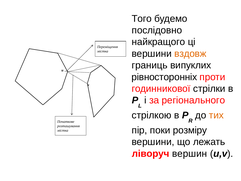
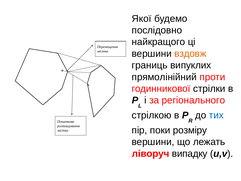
Того: Того -> Якої (142, 19)
рівносторонніх: рівносторонніх -> прямолінійний (164, 77)
тих colour: orange -> blue (216, 115)
вершин: вершин -> випадку (190, 153)
